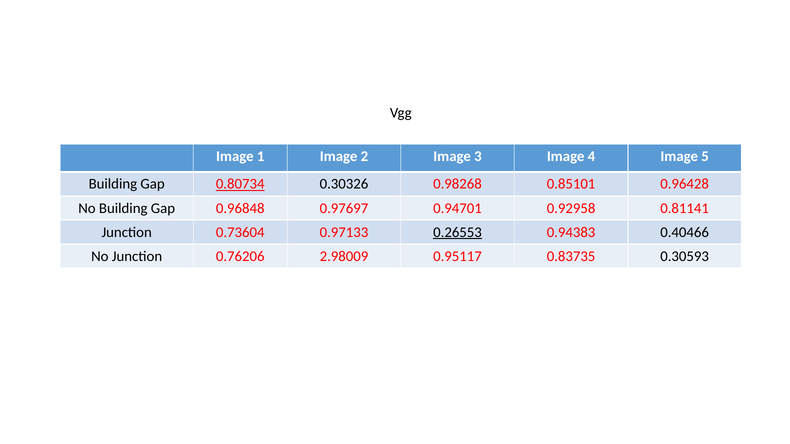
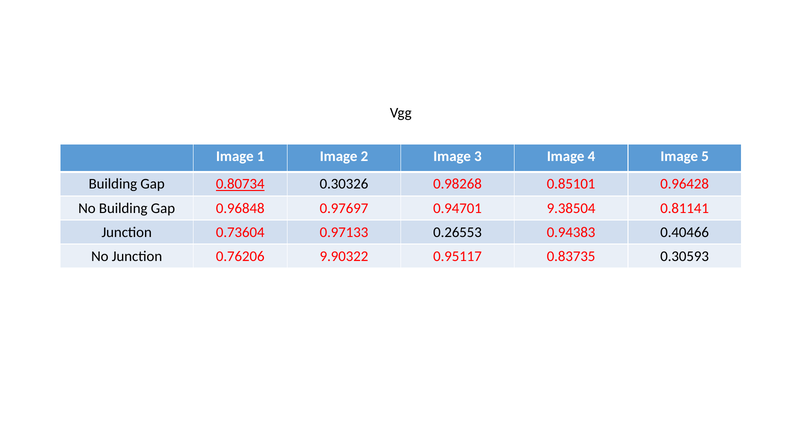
0.92958: 0.92958 -> 9.38504 (571, 208)
0.26553 underline: present -> none (458, 232)
2.98009: 2.98009 -> 9.90322 (344, 256)
